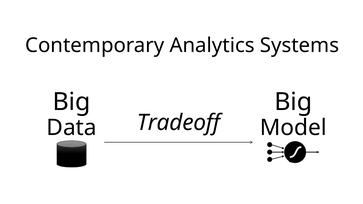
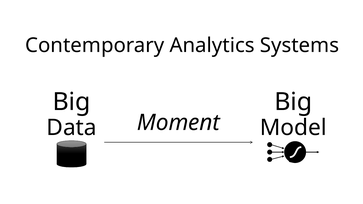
Tradeoff: Tradeoff -> Moment (178, 123)
